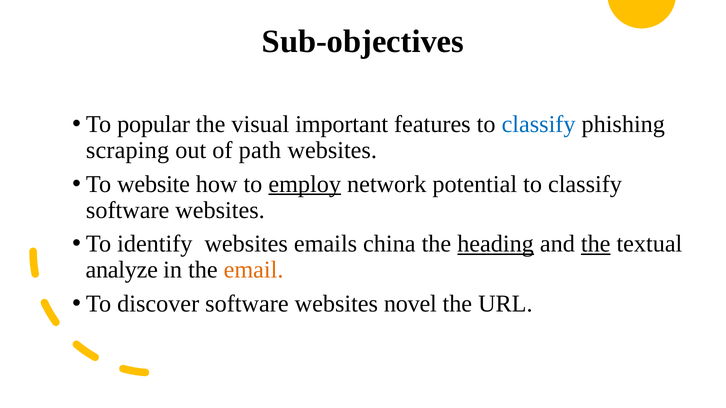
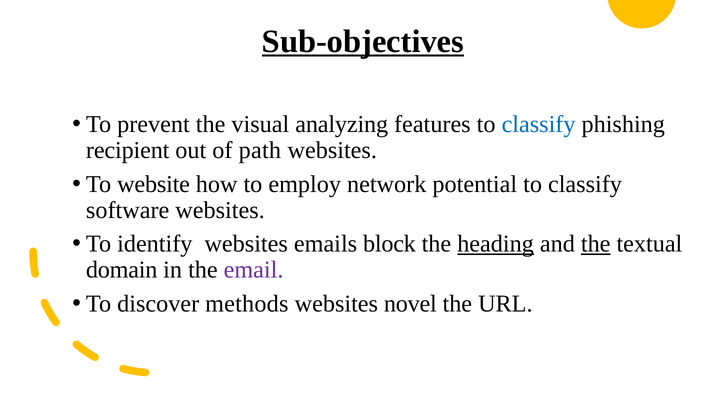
Sub-objectives underline: none -> present (363, 42)
popular: popular -> prevent (153, 124)
important: important -> analyzing (342, 124)
scraping: scraping -> recipient (128, 151)
employ underline: present -> none (305, 184)
china: china -> block (389, 244)
analyze: analyze -> domain (122, 270)
email colour: orange -> purple (254, 270)
discover software: software -> methods (247, 304)
